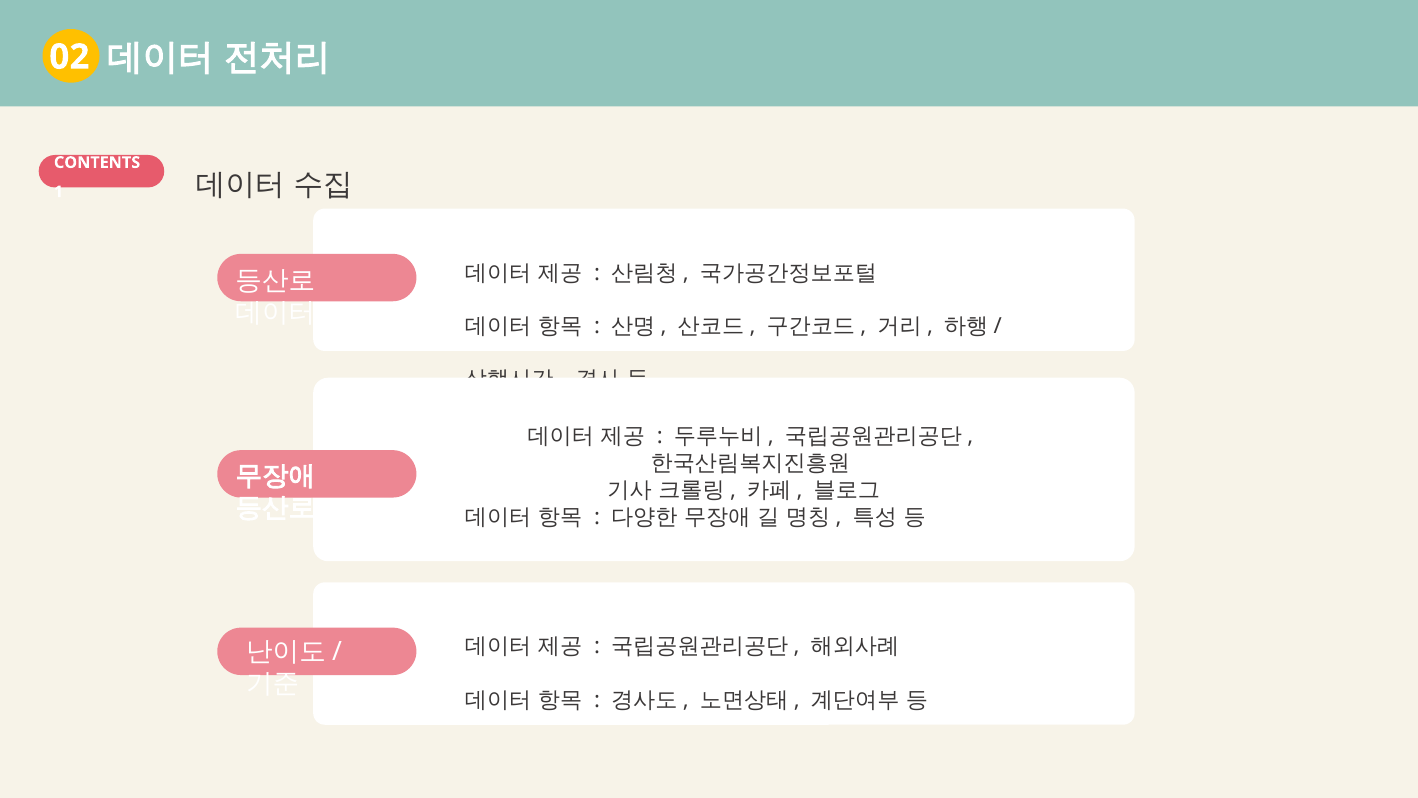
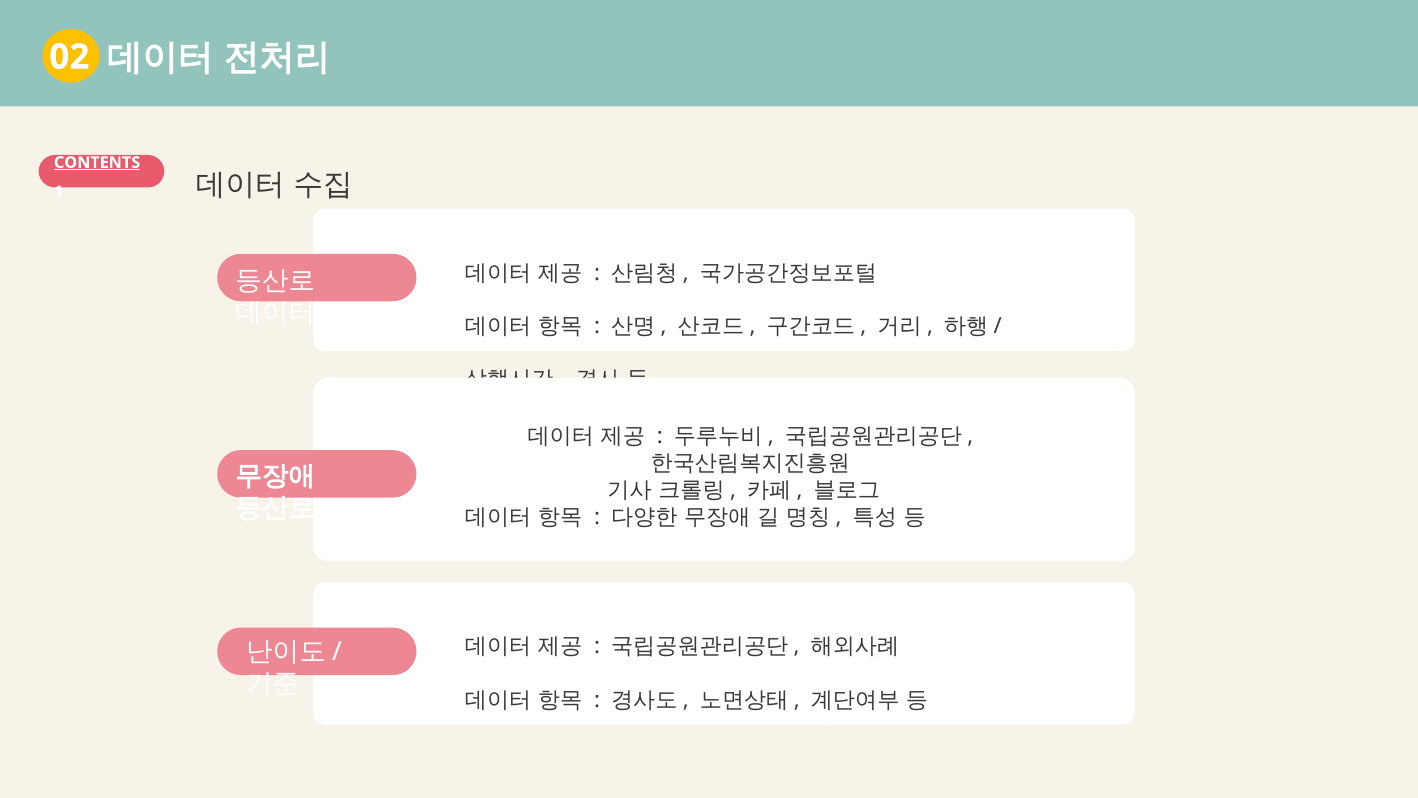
CONTENTS underline: none -> present (97, 162)
